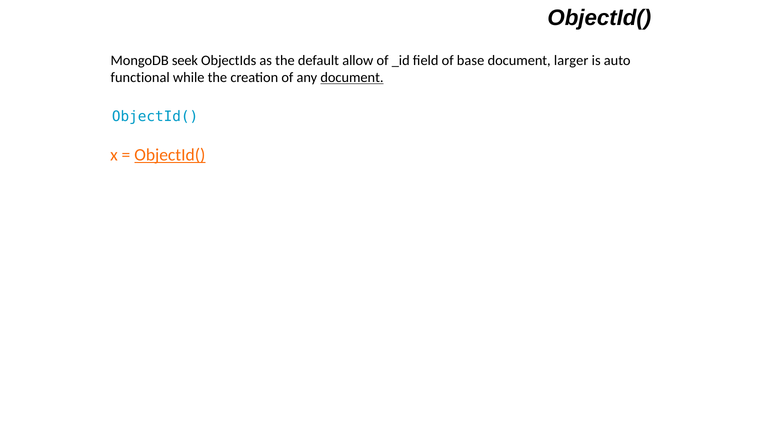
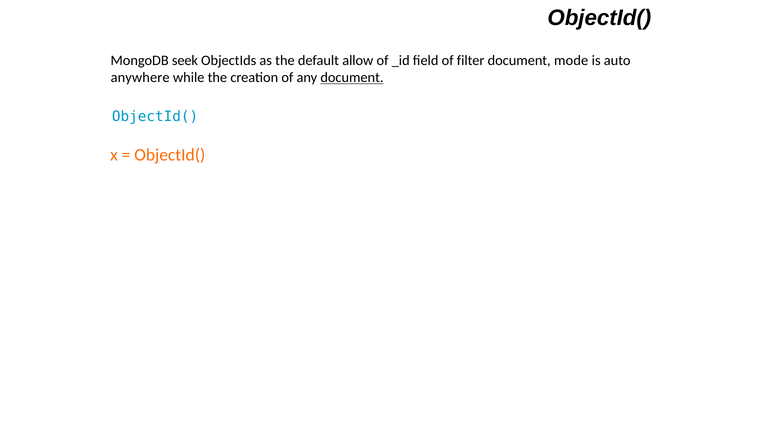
base: base -> filter (471, 60)
larger: larger -> mode (571, 60)
functional: functional -> anywhere (140, 77)
ObjectId( underline: present -> none (170, 155)
